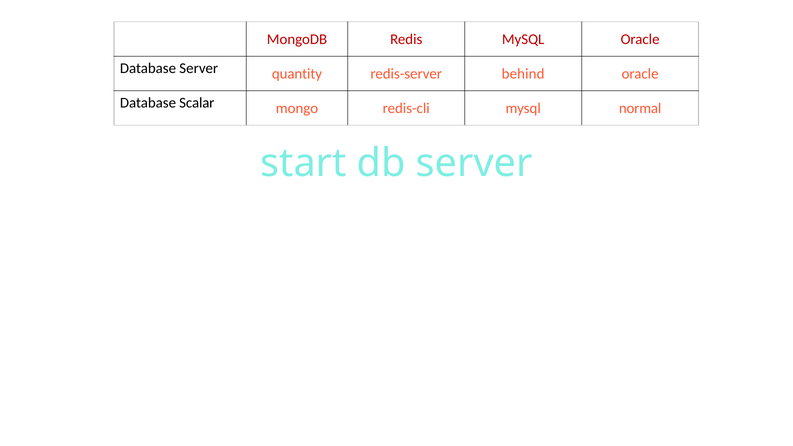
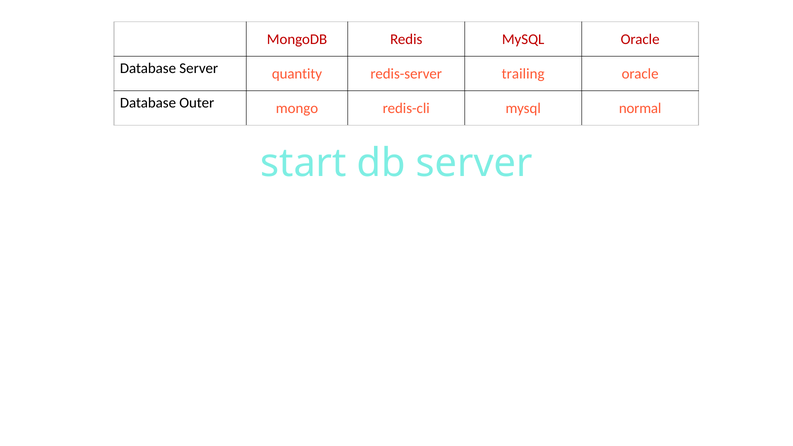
behind: behind -> trailing (523, 74)
Scalar: Scalar -> Outer (197, 103)
